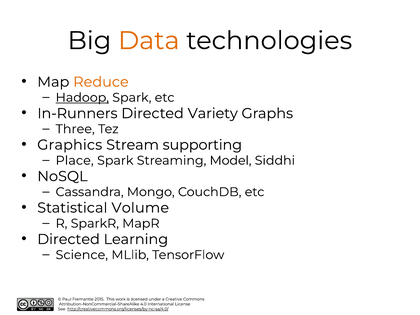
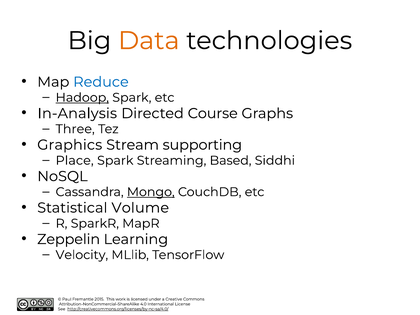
Reduce colour: orange -> blue (101, 82)
In-Runners: In-Runners -> In-Analysis (77, 113)
Variety: Variety -> Course (213, 113)
Model: Model -> Based (231, 160)
Mongo underline: none -> present (151, 192)
Directed: Directed -> Zeppelin (69, 239)
Science: Science -> Velocity (82, 255)
